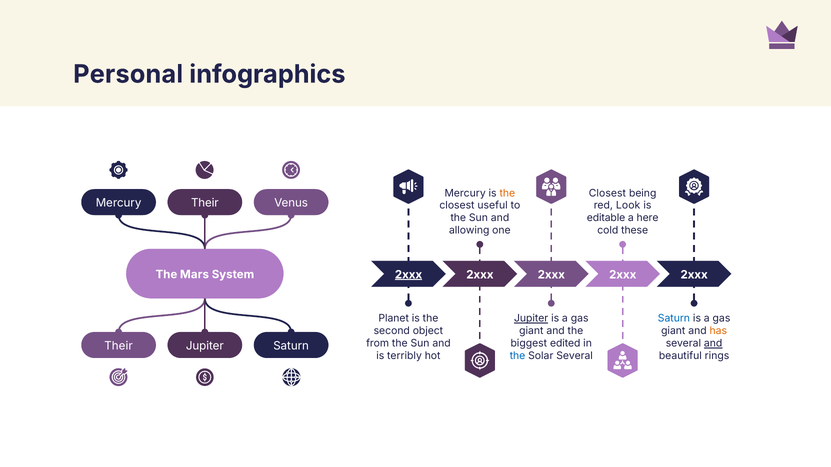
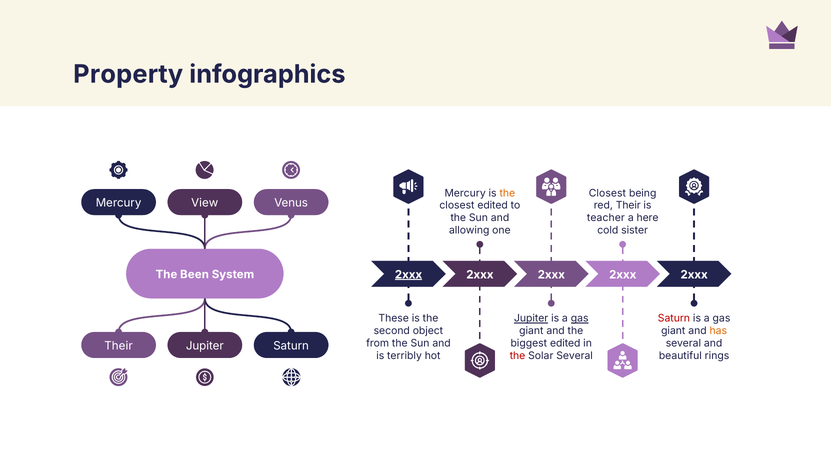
Personal: Personal -> Property (128, 74)
Mercury Their: Their -> View (205, 203)
closest useful: useful -> edited (493, 206)
red Look: Look -> Their (628, 206)
editable: editable -> teacher (606, 218)
these: these -> sister (635, 231)
Mars: Mars -> Been (194, 275)
Planet: Planet -> These (394, 319)
gas underline: none -> present (580, 319)
Saturn colour: blue -> red (674, 319)
and underline: present -> none (713, 344)
the colour: blue -> red (518, 356)
